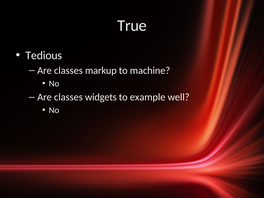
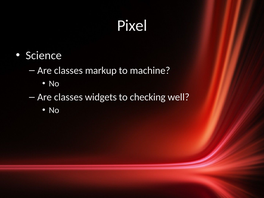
True: True -> Pixel (132, 26)
Tedious: Tedious -> Science (44, 55)
example: example -> checking (148, 97)
